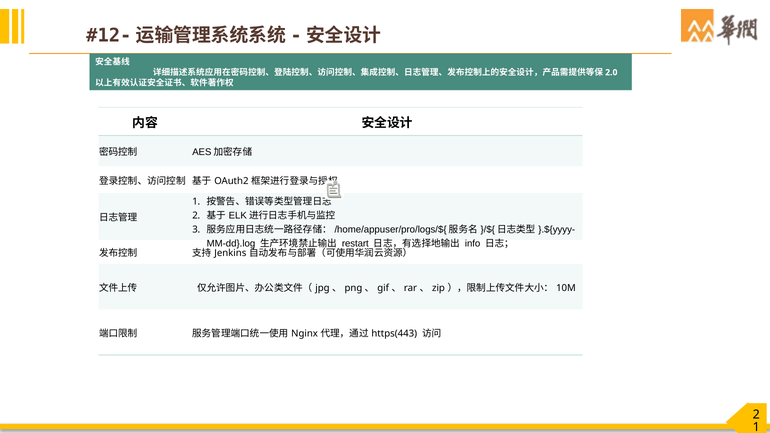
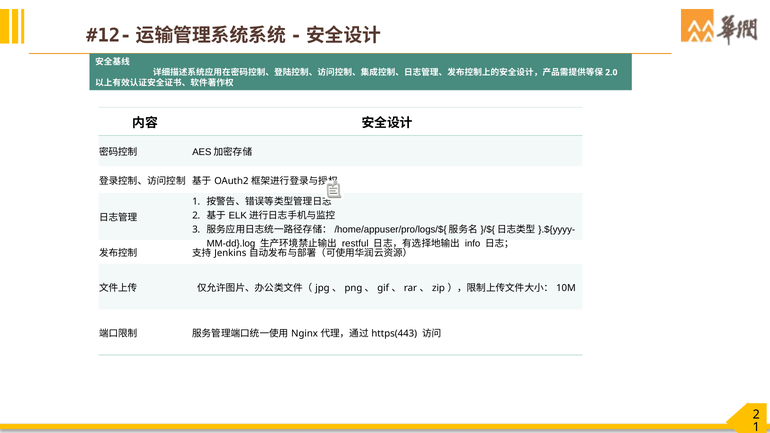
restart: restart -> restful (355, 243)
